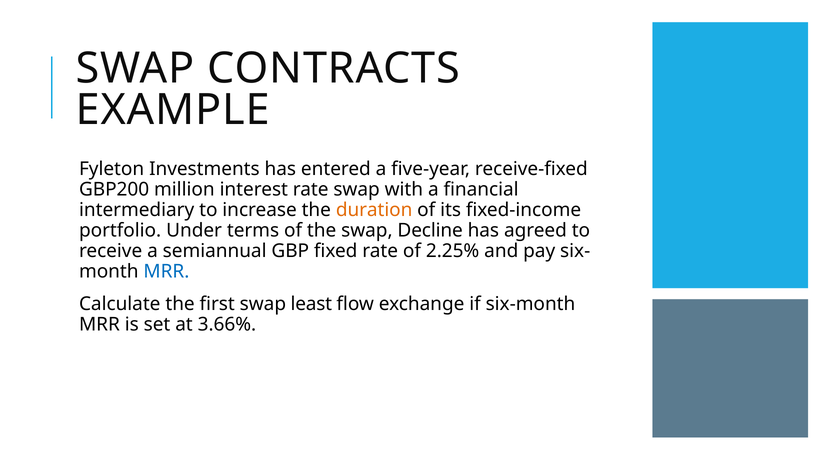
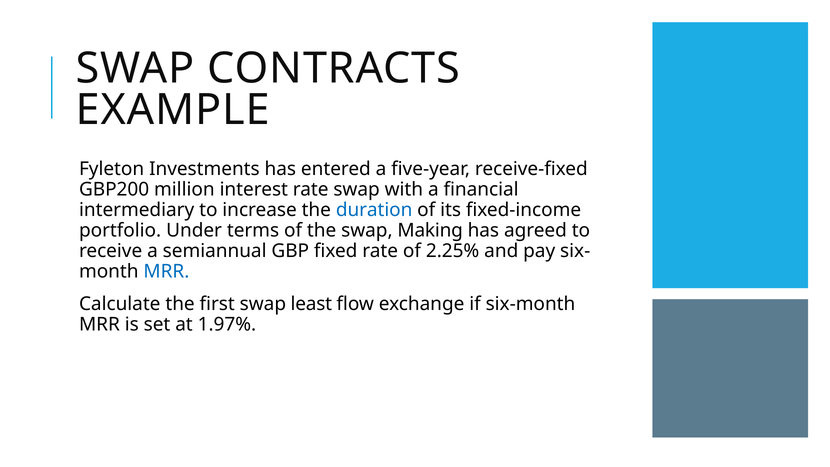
duration colour: orange -> blue (374, 210)
Decline: Decline -> Making (430, 230)
3.66%: 3.66% -> 1.97% (227, 325)
